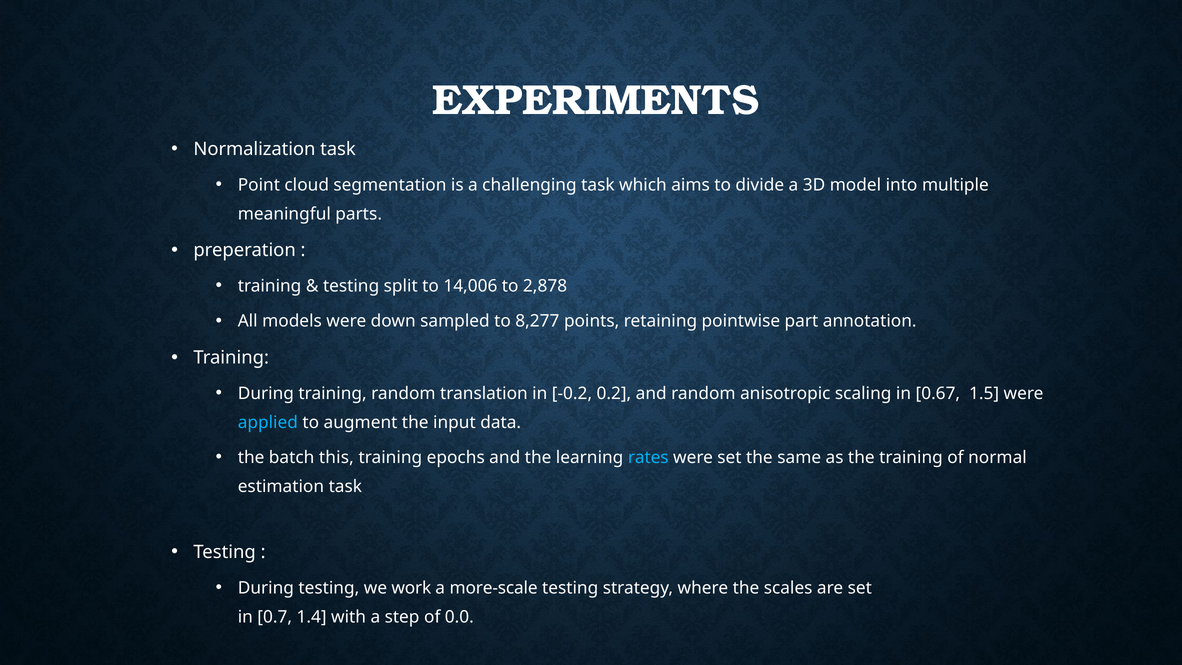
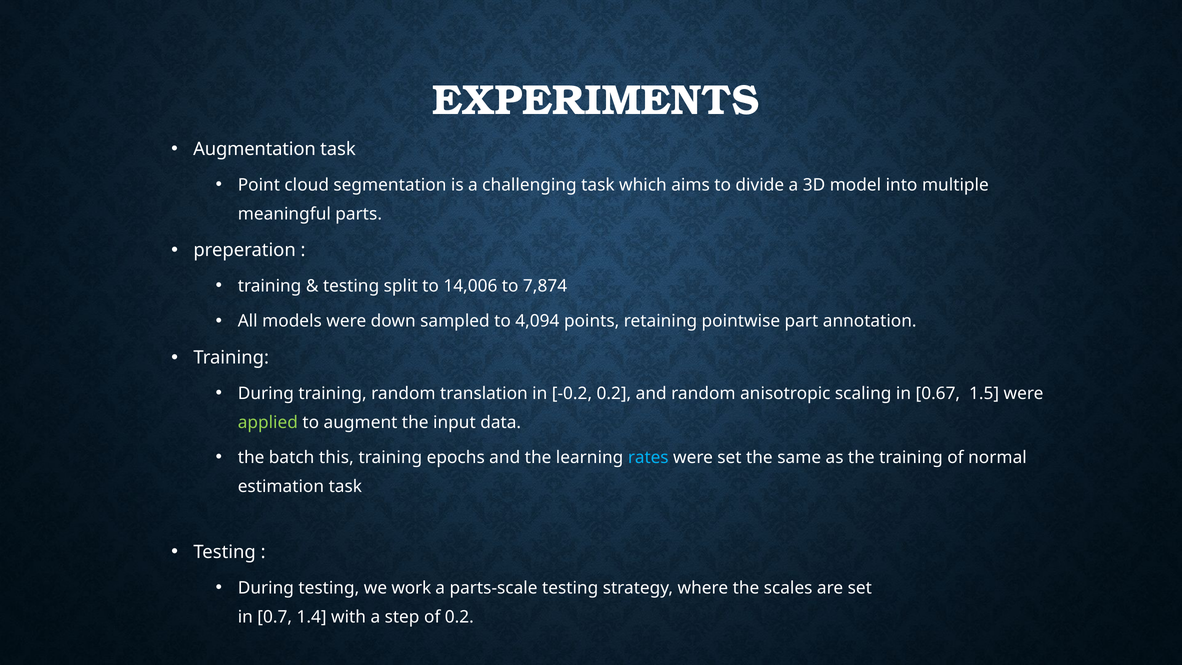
Normalization: Normalization -> Augmentation (255, 149)
2,878: 2,878 -> 7,874 (545, 286)
8,277: 8,277 -> 4,094 (537, 321)
applied colour: light blue -> light green (268, 422)
more-scale: more-scale -> parts-scale (494, 588)
of 0.0: 0.0 -> 0.2 (459, 617)
